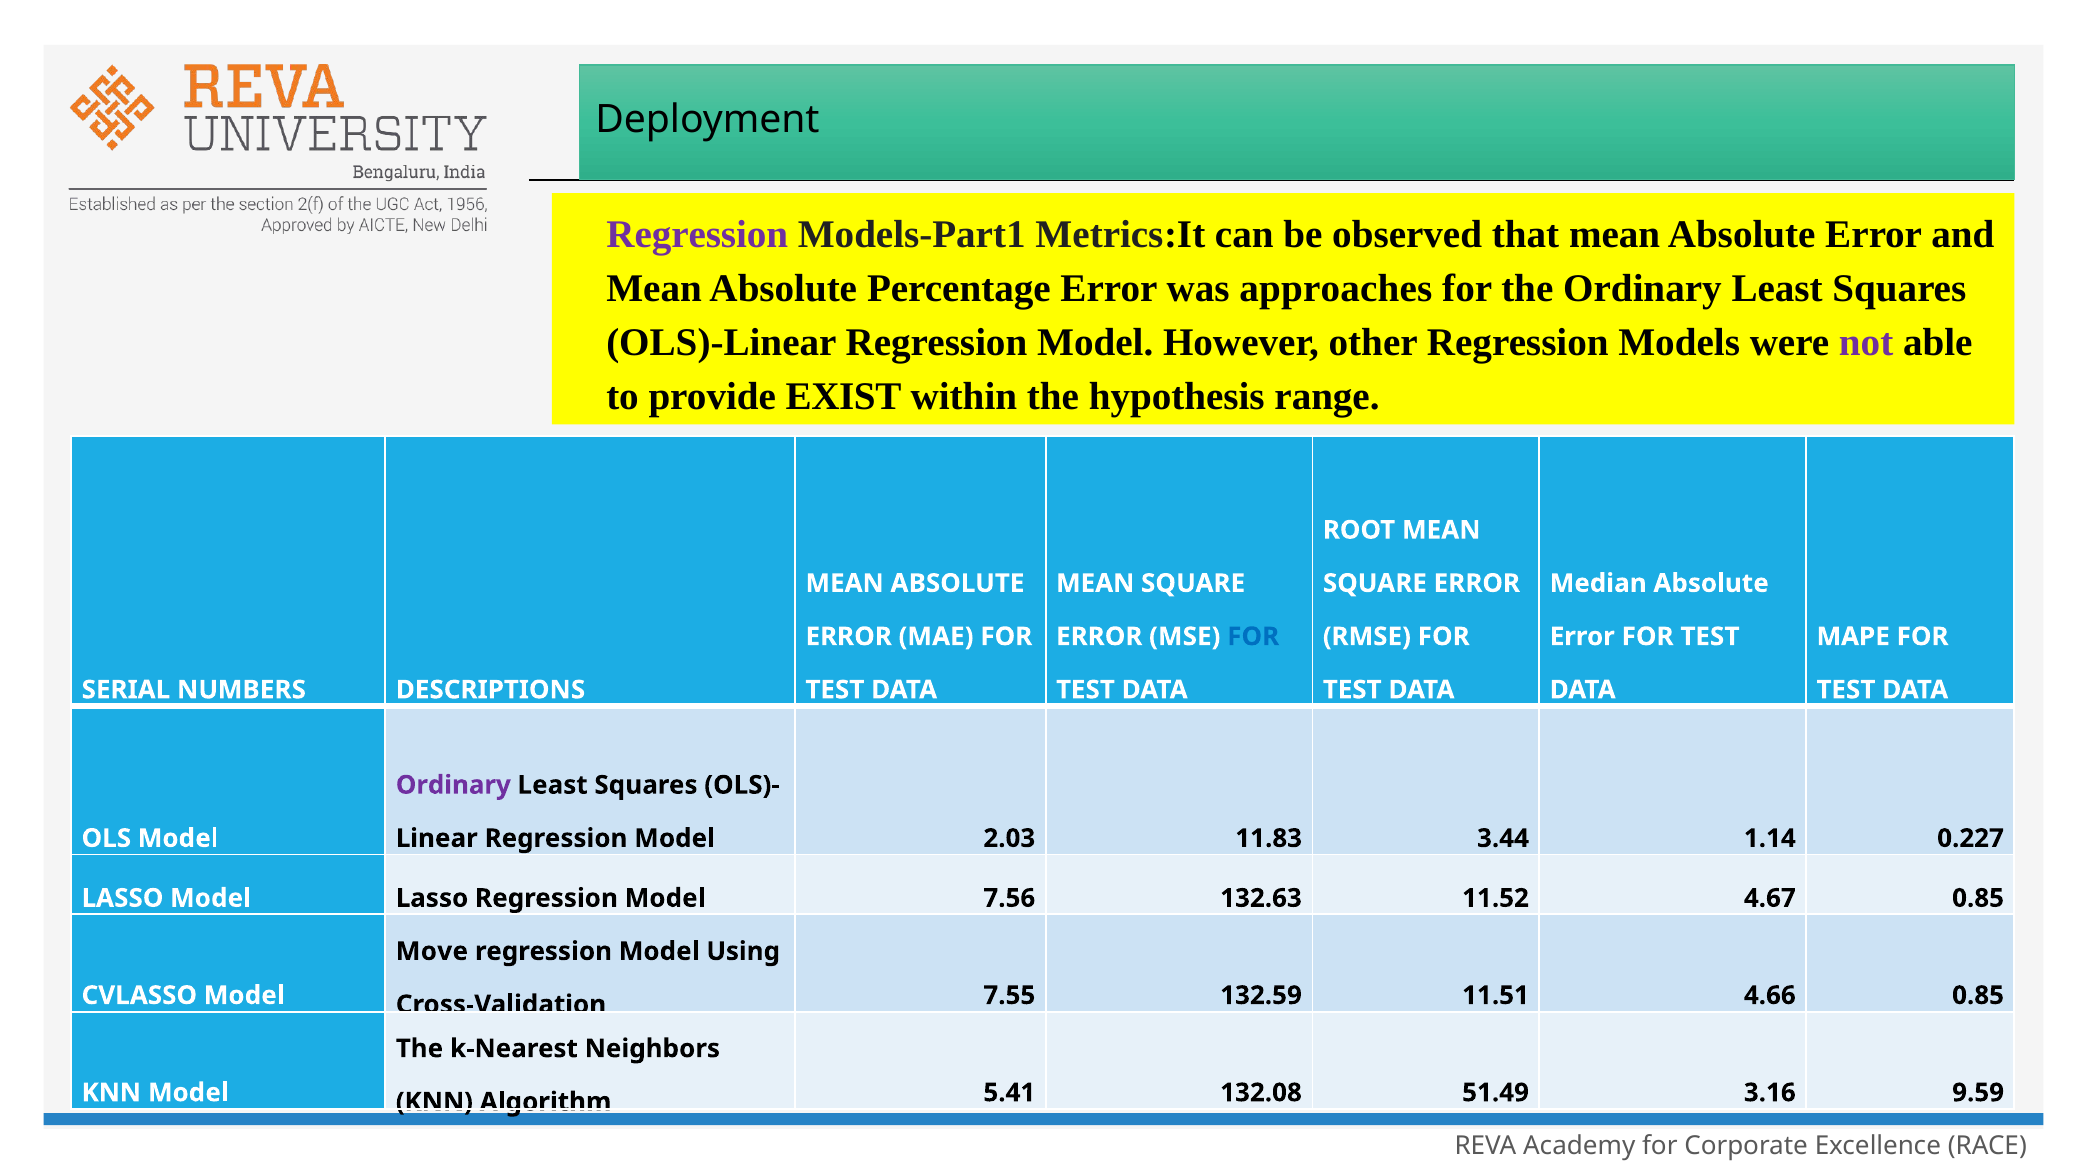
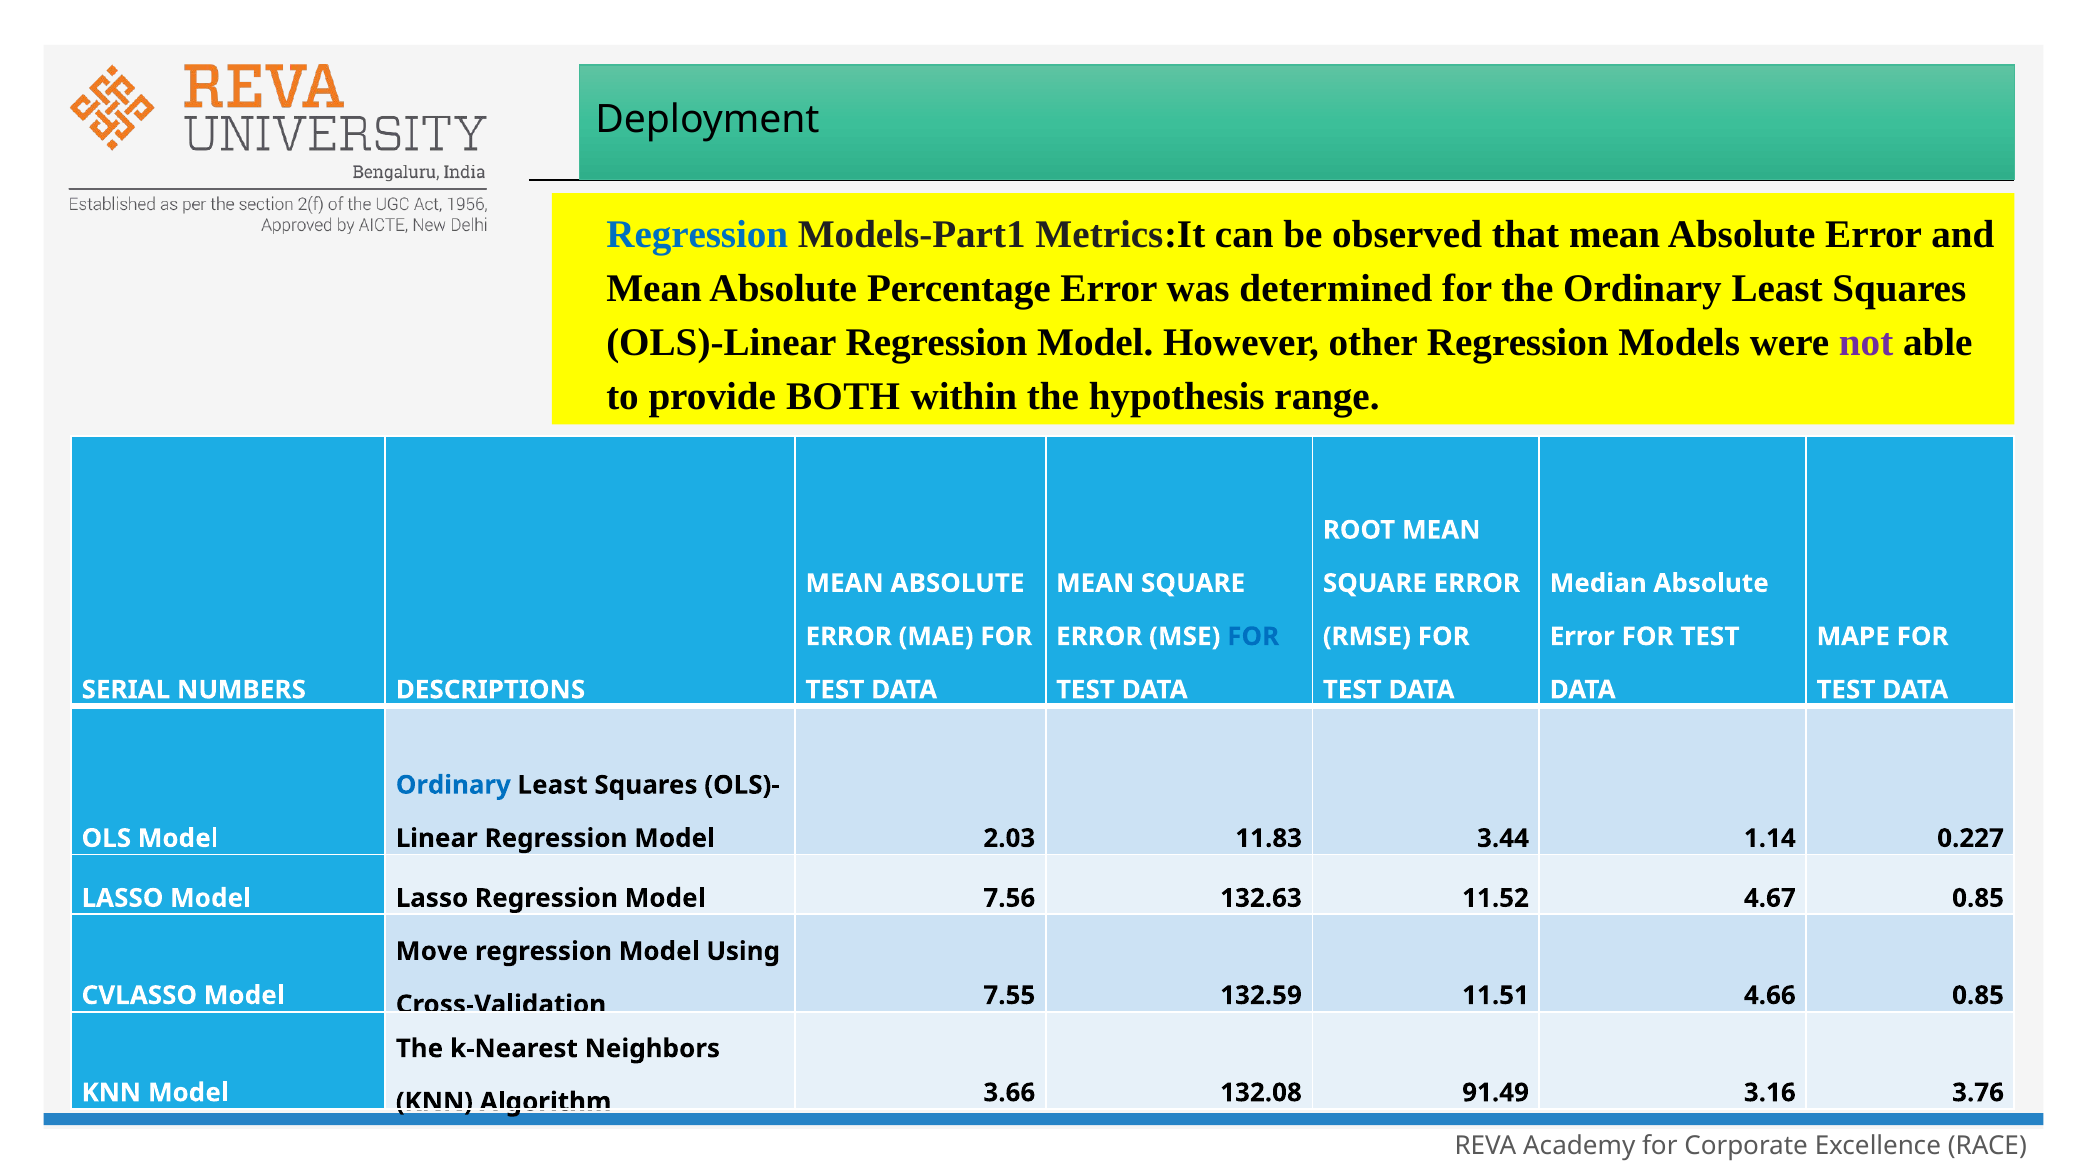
Regression colour: purple -> blue (697, 234)
approaches: approaches -> determined (1336, 288)
EXIST: EXIST -> BOTH (843, 396)
Ordinary colour: purple -> blue (453, 785)
5.41: 5.41 -> 3.66 (1009, 1093)
51.49: 51.49 -> 91.49 (1496, 1093)
9.59: 9.59 -> 3.76 (1978, 1093)
